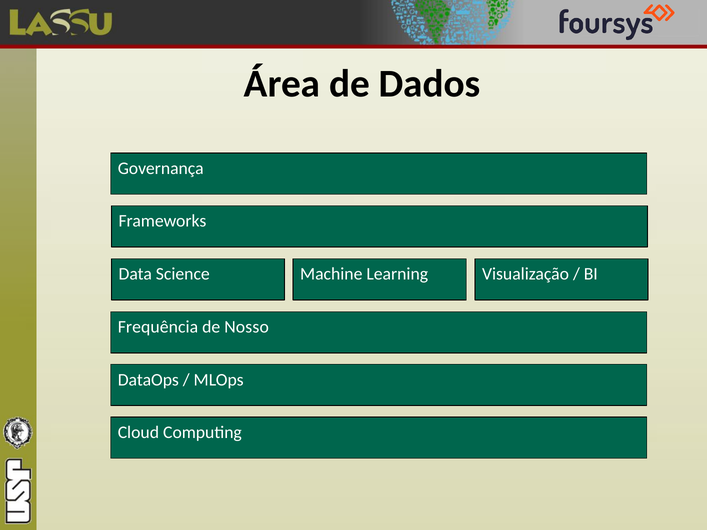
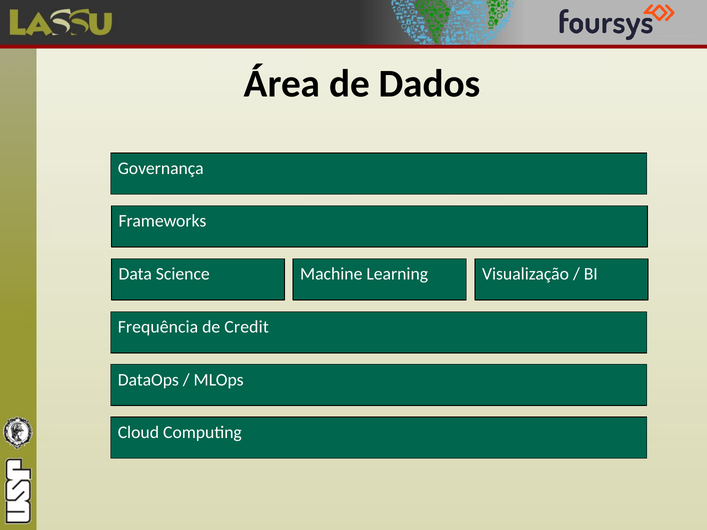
Nosso: Nosso -> Credit (247, 327)
